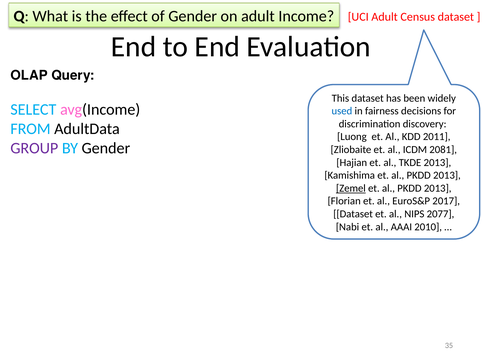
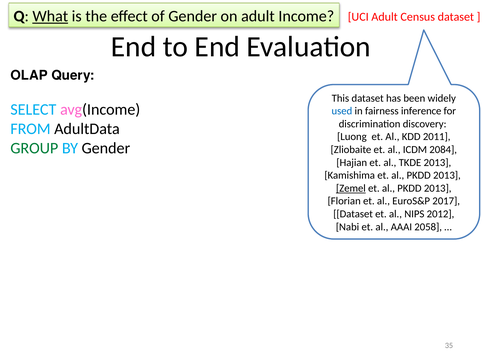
What underline: none -> present (50, 16)
decisions: decisions -> inference (421, 111)
GROUP colour: purple -> green (34, 148)
2081: 2081 -> 2084 (443, 149)
2077: 2077 -> 2012 (441, 214)
2010: 2010 -> 2058 (428, 227)
